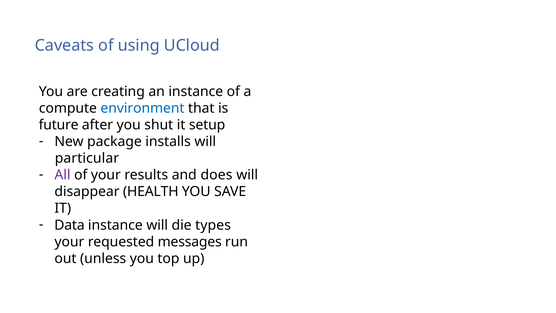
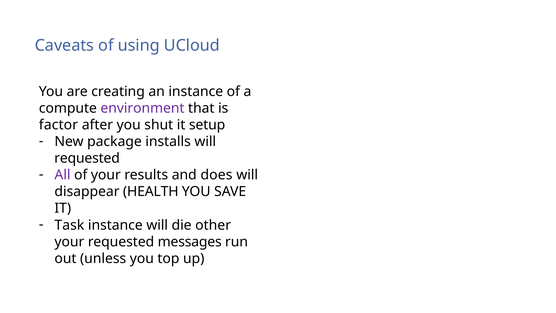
environment colour: blue -> purple (142, 108)
future: future -> factor (58, 125)
particular: particular -> requested (87, 158)
Data: Data -> Task (69, 225)
types: types -> other (213, 225)
